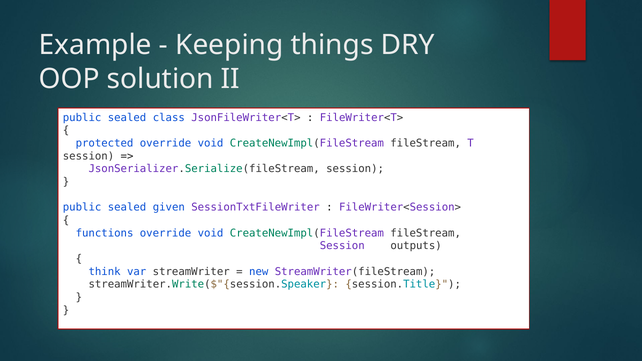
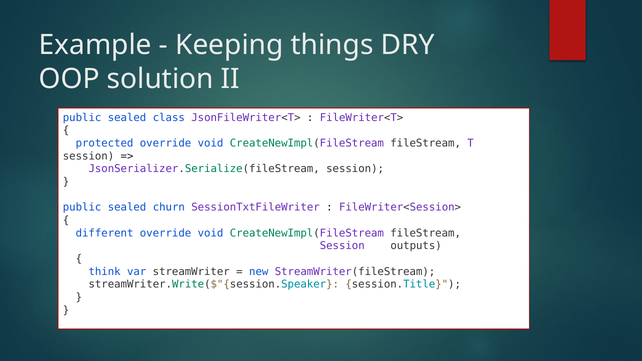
given: given -> churn (169, 207)
functions: functions -> different (105, 233)
